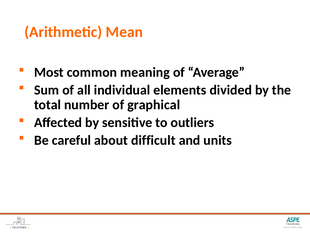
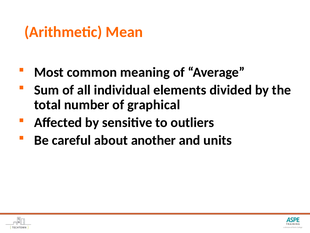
difficult: difficult -> another (153, 140)
